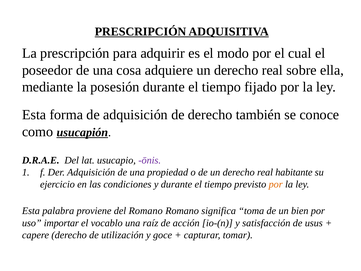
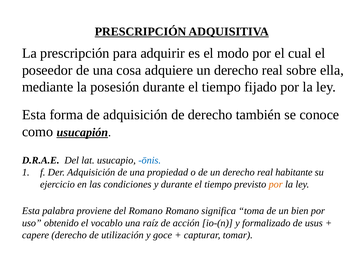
ōnis colour: purple -> blue (150, 160)
importar: importar -> obtenido (61, 223)
satisfacción: satisfacción -> formalizado (266, 223)
